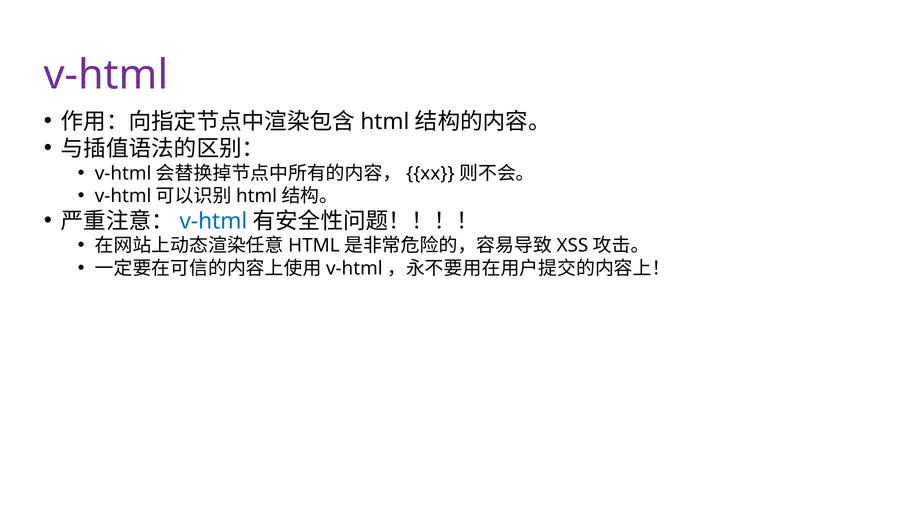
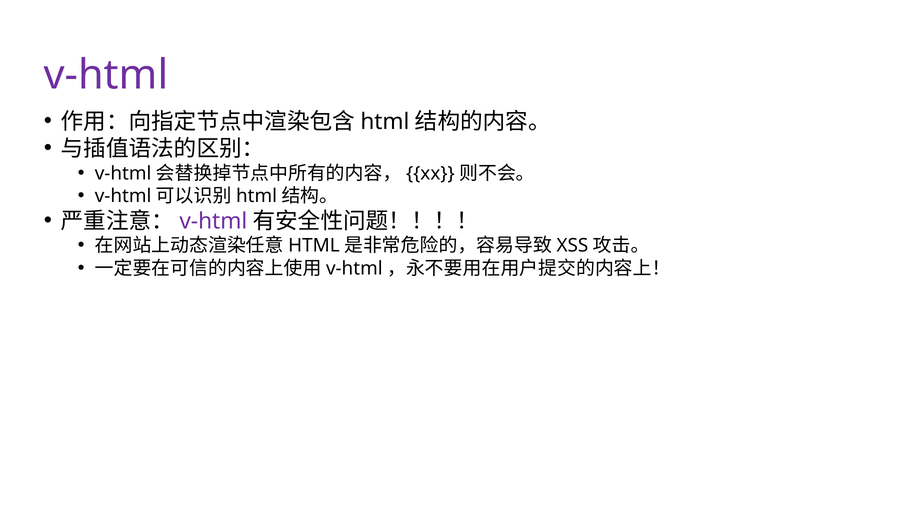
v-html colour: blue -> purple (213, 221)
